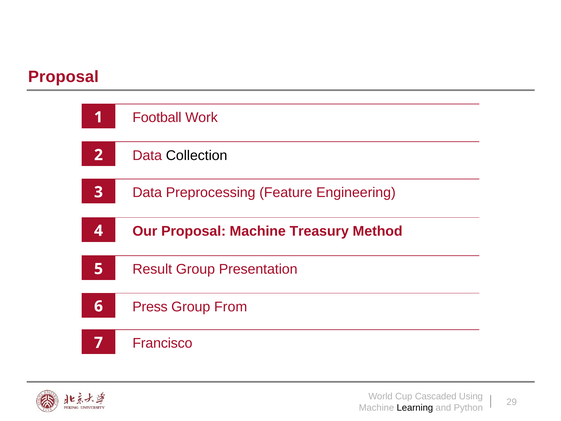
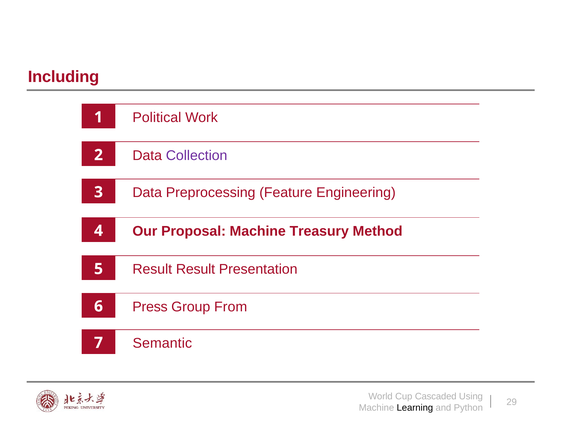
Proposal: Proposal -> Including (64, 77)
Football: Football -> Political (157, 118)
Collection colour: black -> purple (197, 155)
Result Group: Group -> Result (196, 269)
Francisco: Francisco -> Semantic (162, 343)
